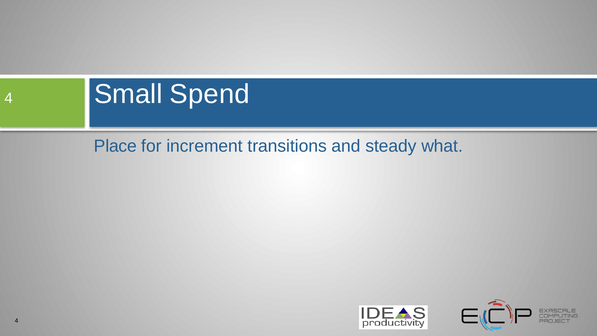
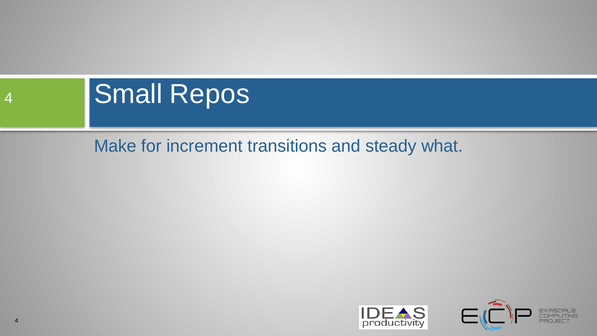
Spend: Spend -> Repos (210, 94)
Place: Place -> Make (115, 146)
